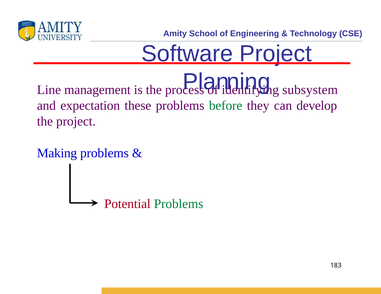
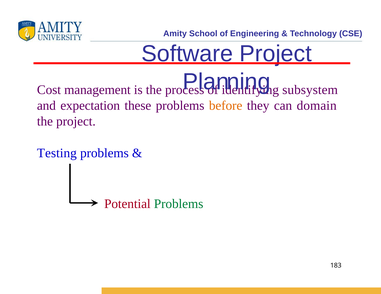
Line: Line -> Cost (49, 90)
before colour: green -> orange (226, 106)
develop: develop -> domain (317, 106)
Making: Making -> Testing (57, 153)
